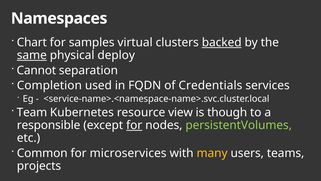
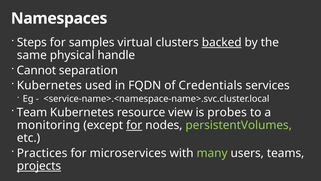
Chart: Chart -> Steps (32, 42)
same underline: present -> none (32, 55)
deploy: deploy -> handle (116, 55)
Completion: Completion -> Kubernetes (49, 85)
though: though -> probes (227, 112)
responsible: responsible -> monitoring (48, 125)
Common: Common -> Practices (42, 153)
many colour: yellow -> light green (212, 153)
projects underline: none -> present (39, 166)
